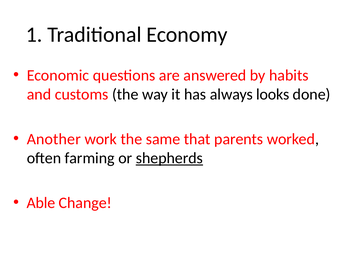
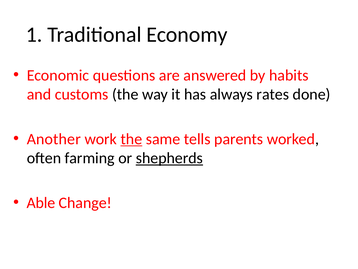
looks: looks -> rates (273, 94)
the underline: none -> present (131, 139)
that: that -> tells (197, 139)
